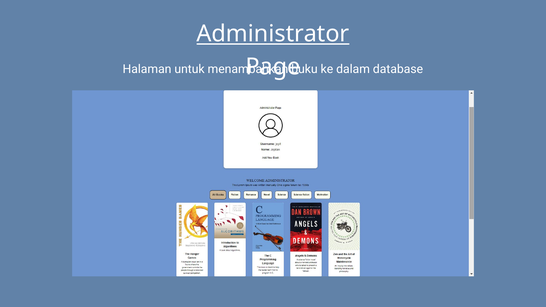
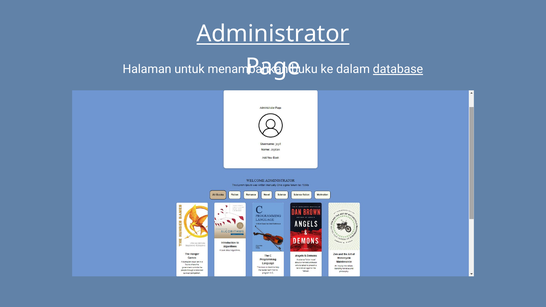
database underline: none -> present (398, 69)
